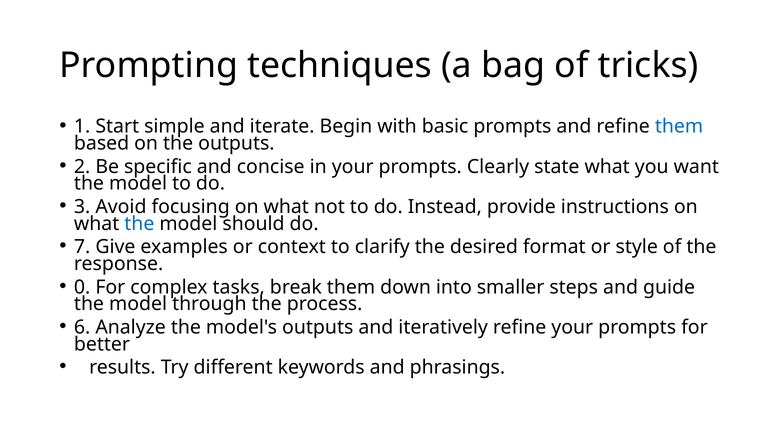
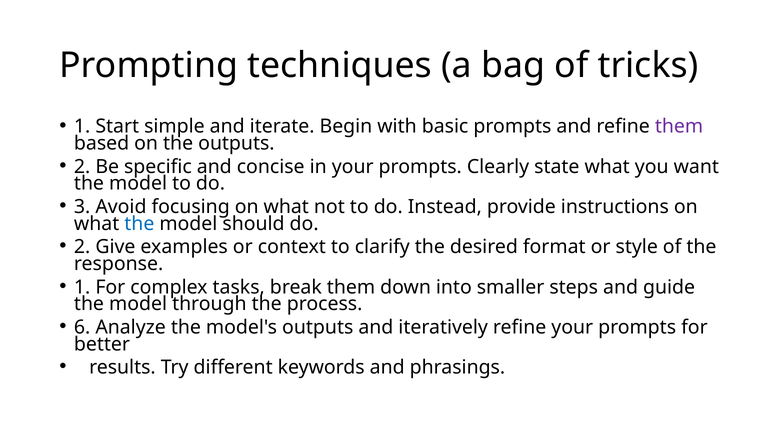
them colour: blue -> purple (679, 127)
7: 7 -> 2 (82, 247)
0: 0 -> 1 (82, 287)
